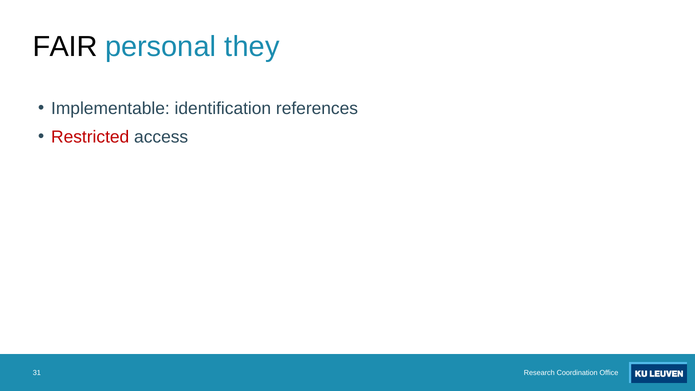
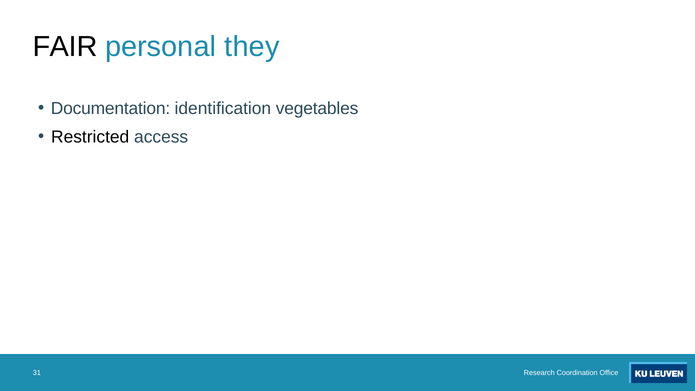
Implementable: Implementable -> Documentation (111, 109)
references: references -> vegetables (317, 109)
Restricted colour: red -> black (90, 137)
